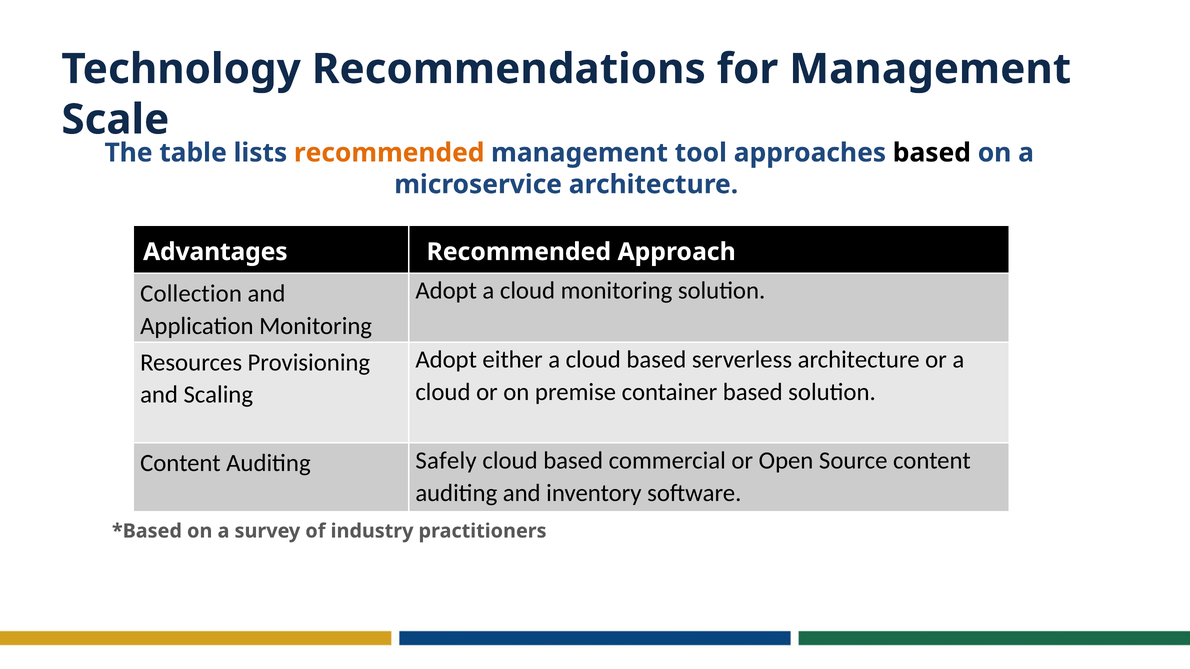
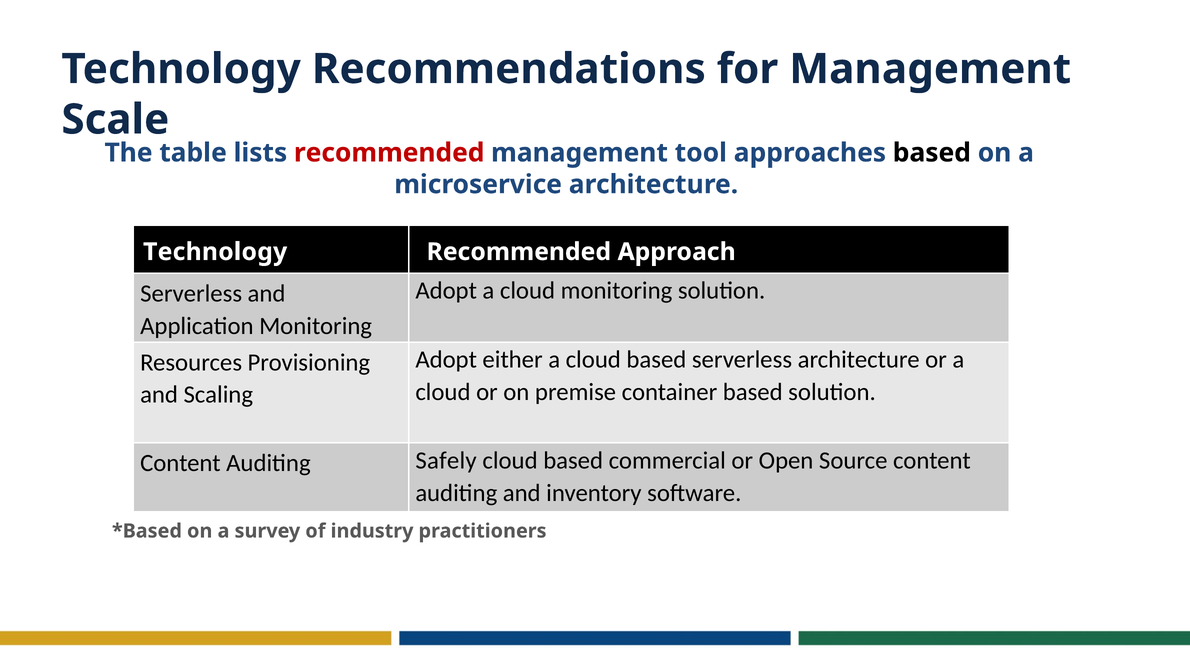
recommended colour: orange -> red (389, 153)
Advantages: Advantages -> Technology (215, 252)
Collection: Collection -> Serverless (191, 294)
